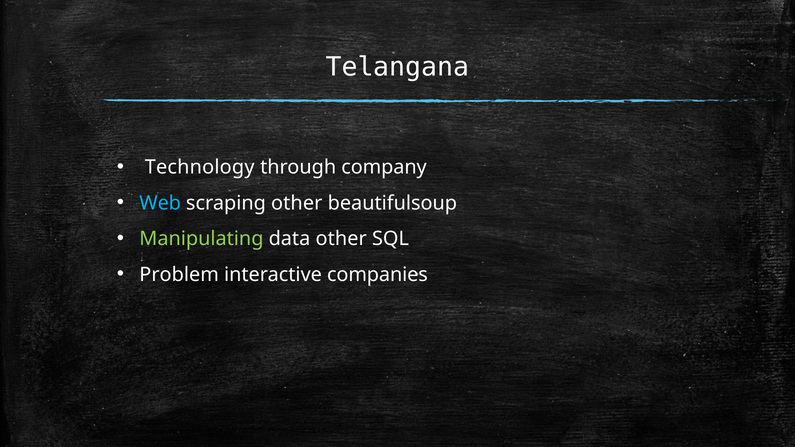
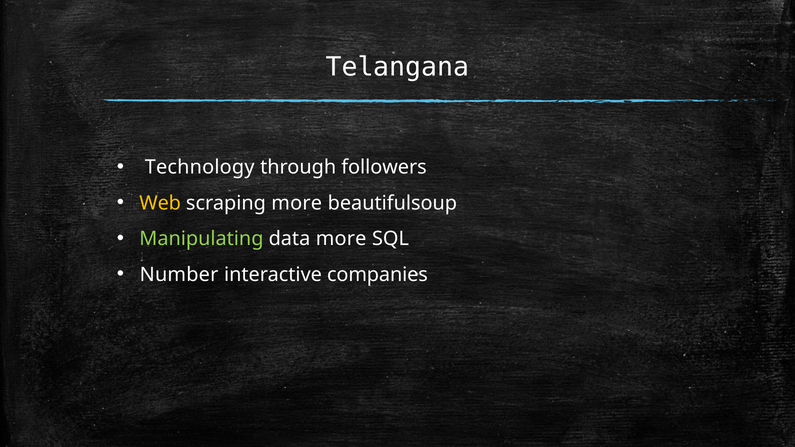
company: company -> followers (384, 167)
Web colour: light blue -> yellow (160, 203)
scraping other: other -> more (297, 203)
data other: other -> more (341, 239)
Problem: Problem -> Number (179, 275)
